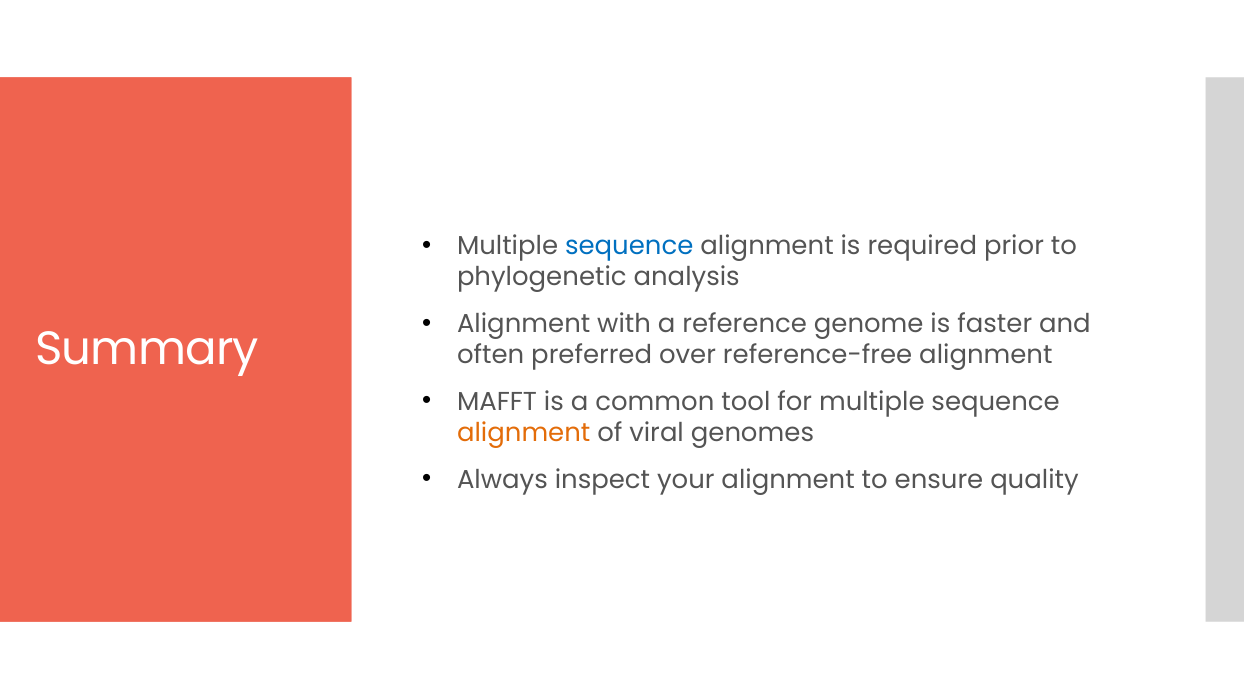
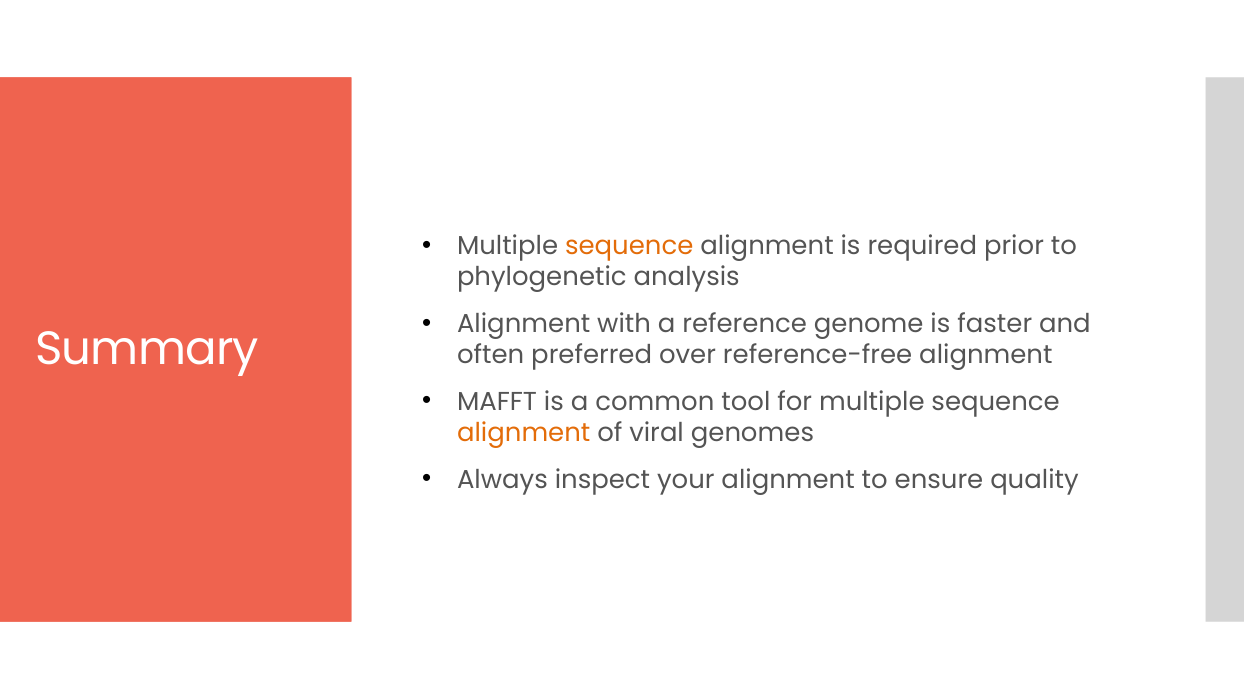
sequence colour: blue -> orange (629, 246)
